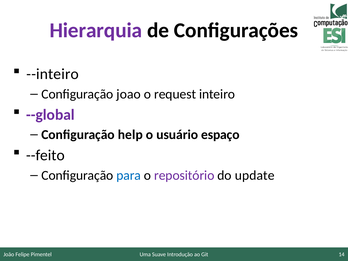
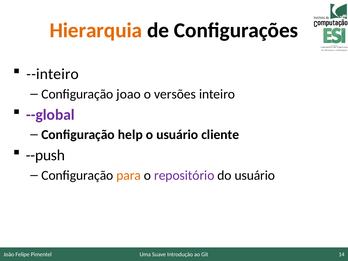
Hierarquia colour: purple -> orange (96, 30)
request: request -> versões (175, 94)
espaço: espaço -> cliente (220, 135)
--feito: --feito -> --push (45, 155)
para colour: blue -> orange (129, 175)
do update: update -> usuário (255, 175)
